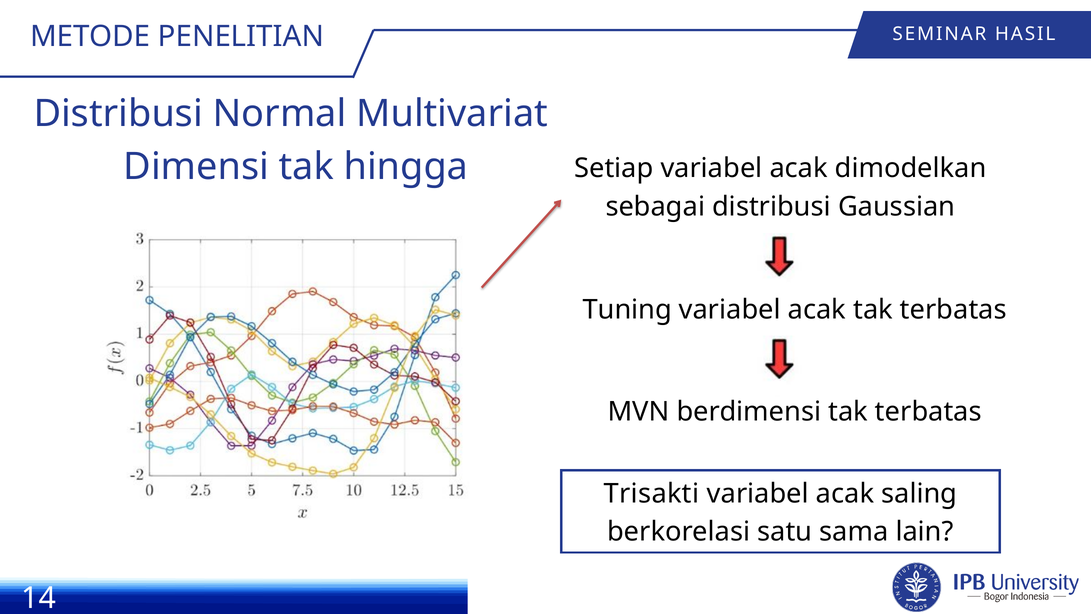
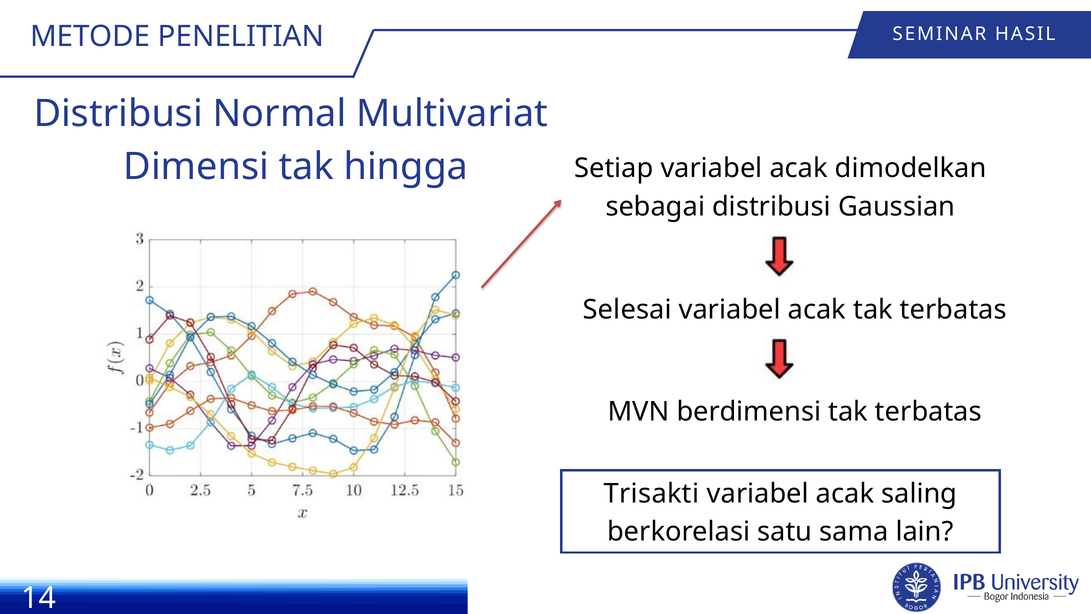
Tuning: Tuning -> Selesai (627, 309)
